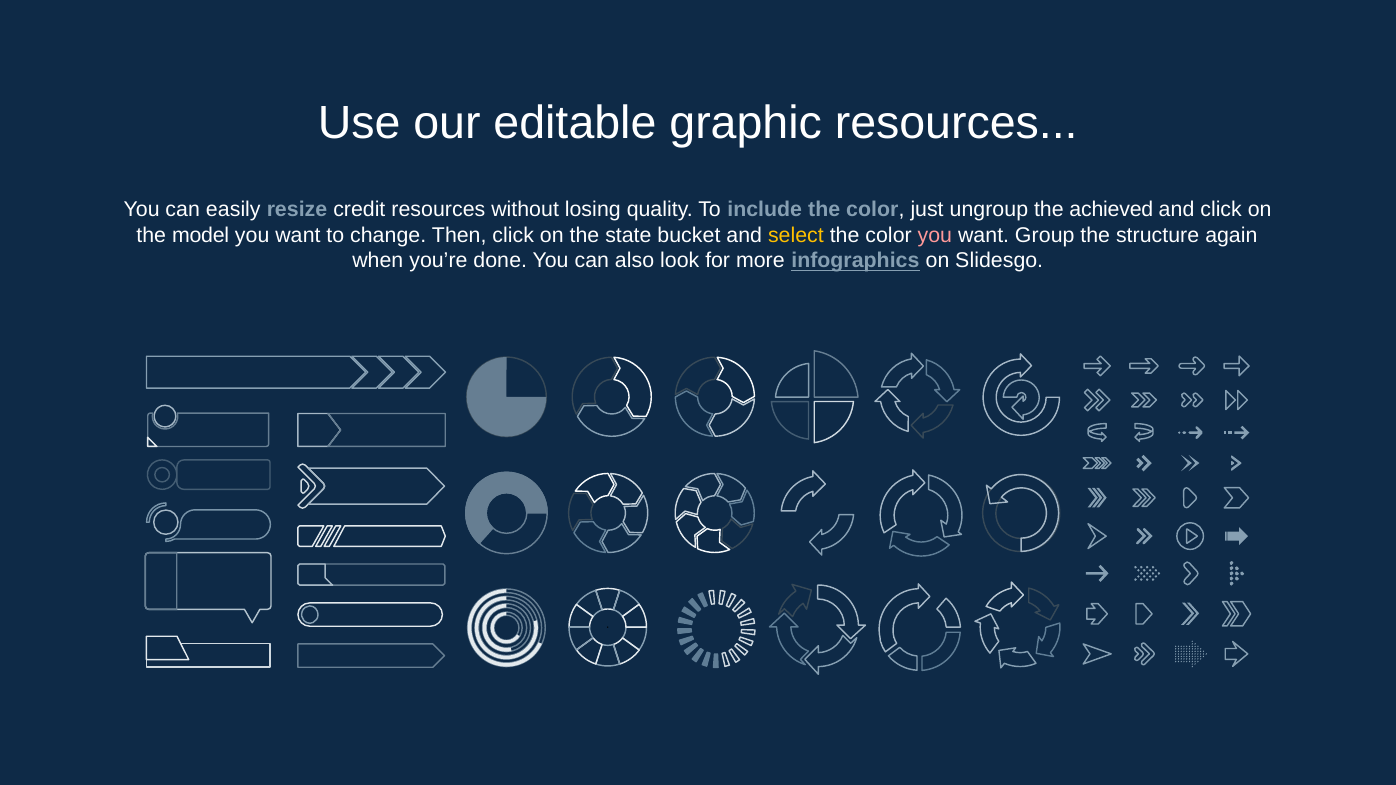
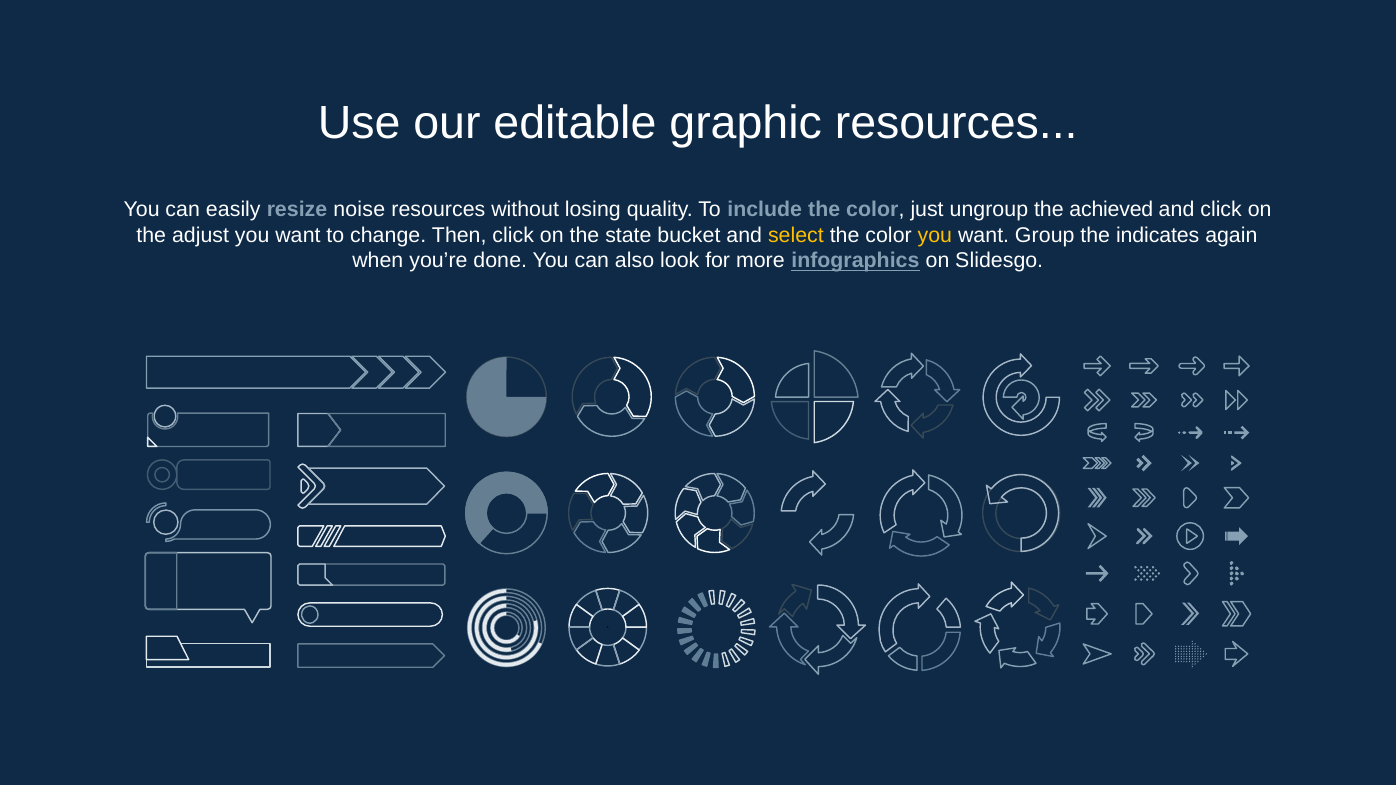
credit: credit -> noise (359, 210)
model: model -> adjust (201, 235)
you colour: pink -> yellow (935, 235)
structure: structure -> indicates (1158, 235)
